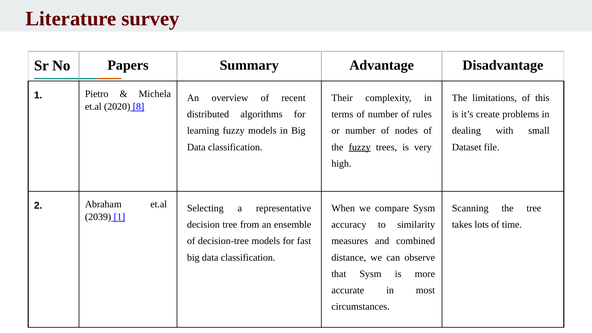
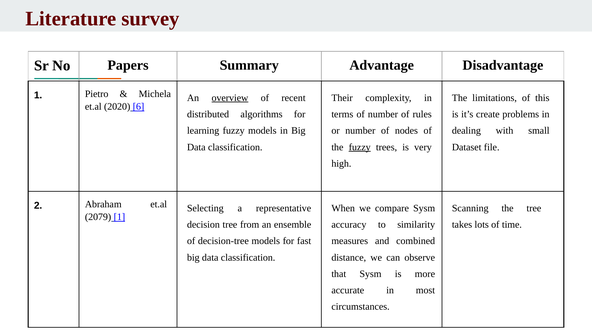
overview underline: none -> present (230, 98)
8: 8 -> 6 (139, 107)
2039: 2039 -> 2079 (98, 217)
